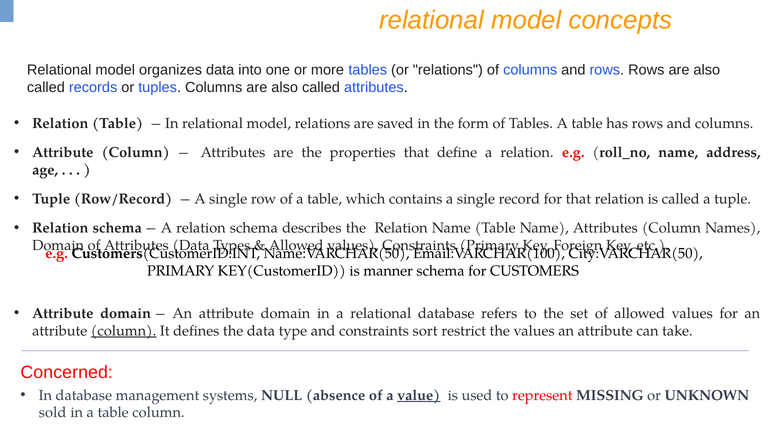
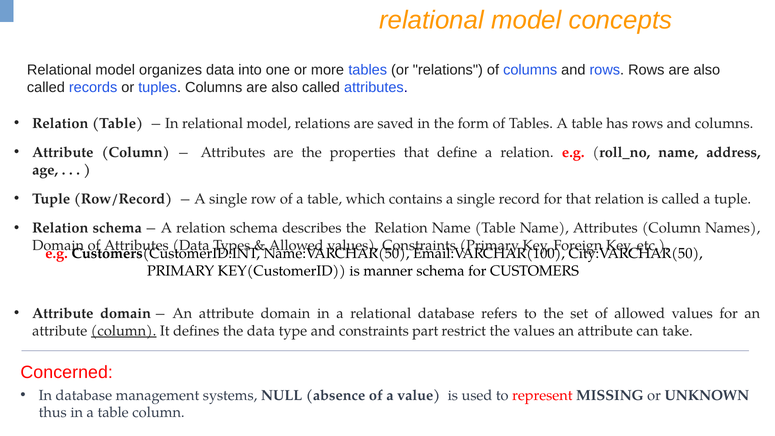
sort: sort -> part (425, 331)
value underline: present -> none (419, 395)
sold: sold -> thus (53, 413)
